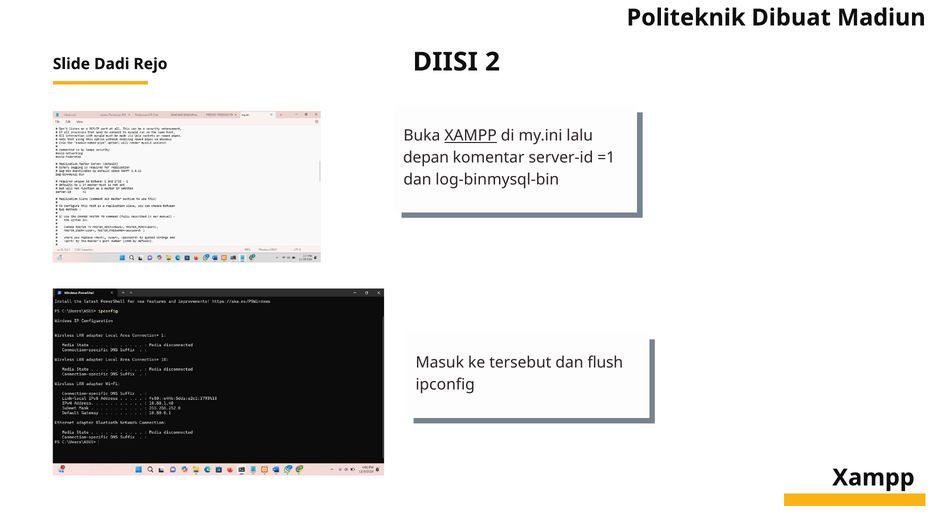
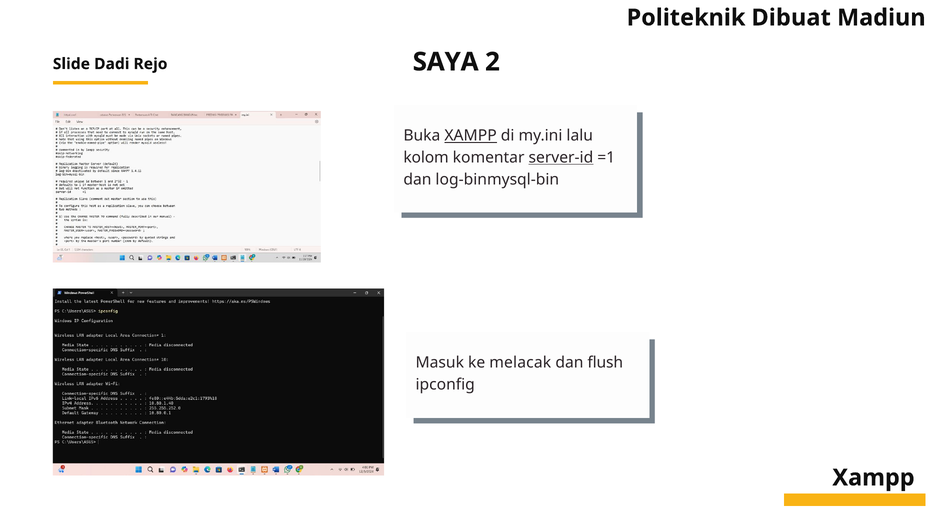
DIISI: DIISI -> SAYA (446, 62)
depan: depan -> kolom (426, 158)
server-id underline: none -> present (561, 158)
tersebut: tersebut -> melacak (520, 363)
